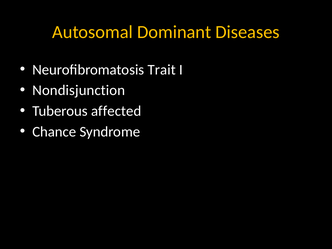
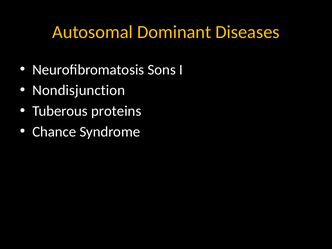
Trait: Trait -> Sons (162, 70)
affected: affected -> proteins (116, 111)
